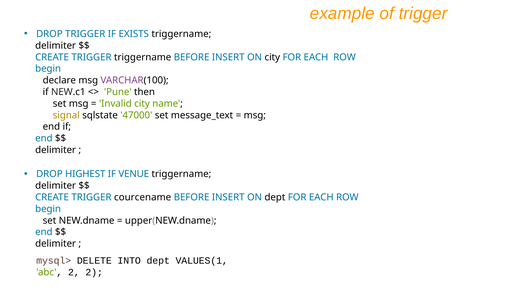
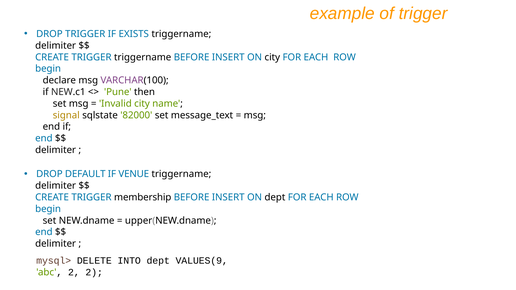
47000: 47000 -> 82000 (136, 115)
HIGHEST: HIGHEST -> DEFAULT (85, 174)
courcename: courcename -> membership (143, 197)
VALUES(1: VALUES(1 -> VALUES(9 (202, 261)
